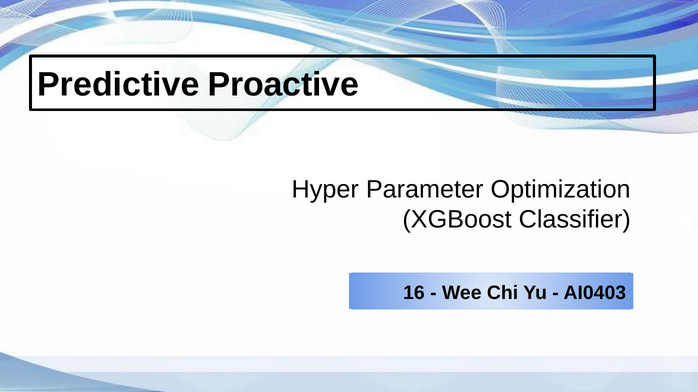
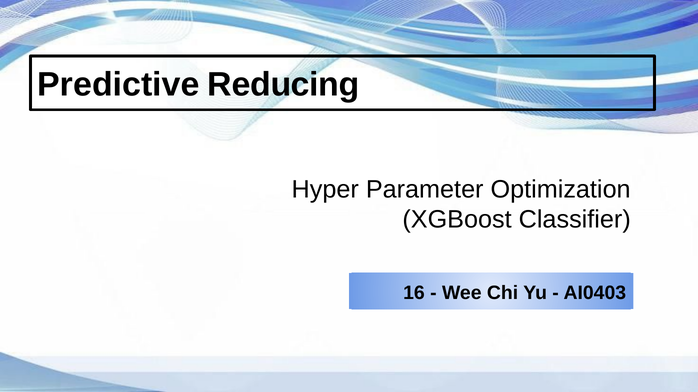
Proactive: Proactive -> Reducing (283, 85)
